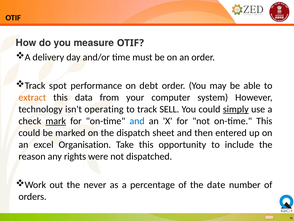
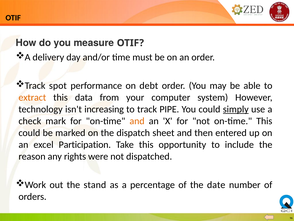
operating: operating -> increasing (104, 109)
SELL: SELL -> PIPE (169, 109)
mark underline: present -> none (56, 121)
and colour: blue -> orange (137, 121)
Organisation: Organisation -> Participation (85, 144)
never: never -> stand (95, 184)
